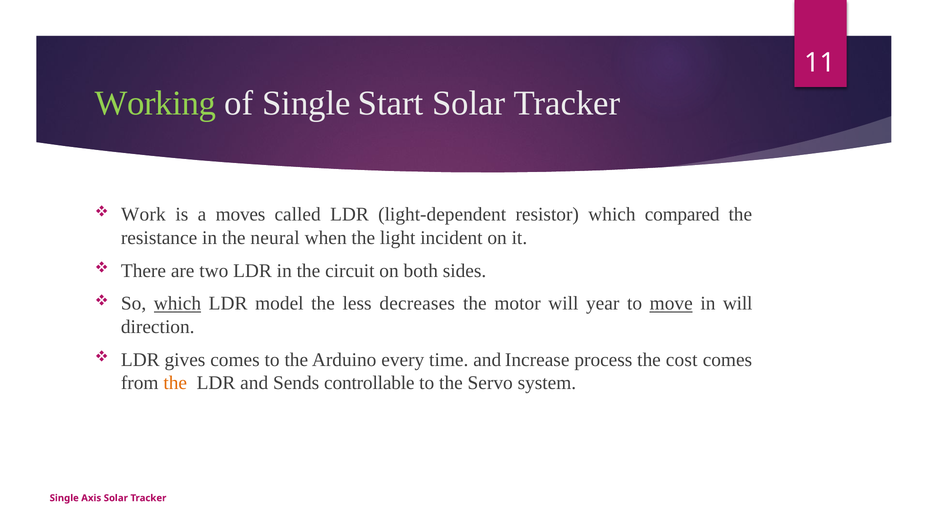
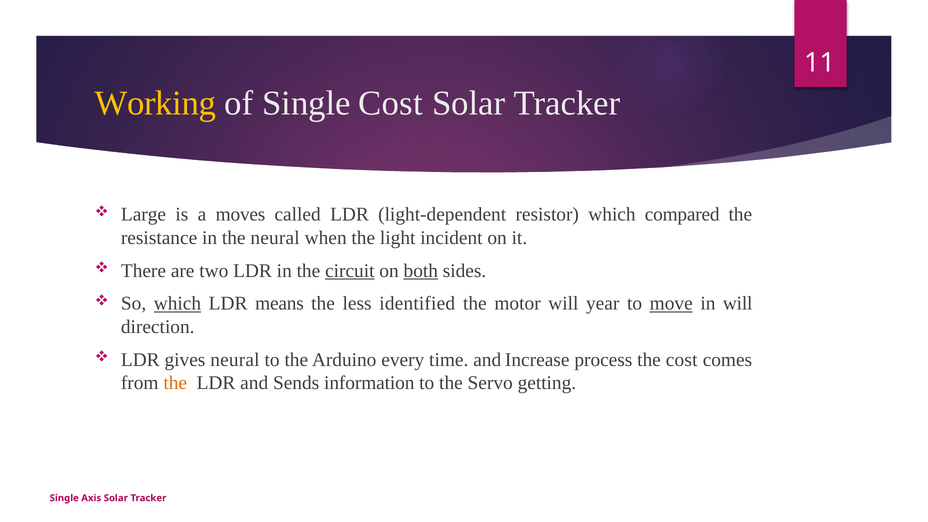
Working colour: light green -> yellow (155, 103)
Single Start: Start -> Cost (390, 103)
Work: Work -> Large (144, 215)
circuit underline: none -> present (350, 271)
both underline: none -> present (421, 271)
model: model -> means (279, 304)
decreases: decreases -> identified (417, 304)
gives comes: comes -> neural (235, 360)
controllable: controllable -> information (369, 383)
system: system -> getting (547, 383)
